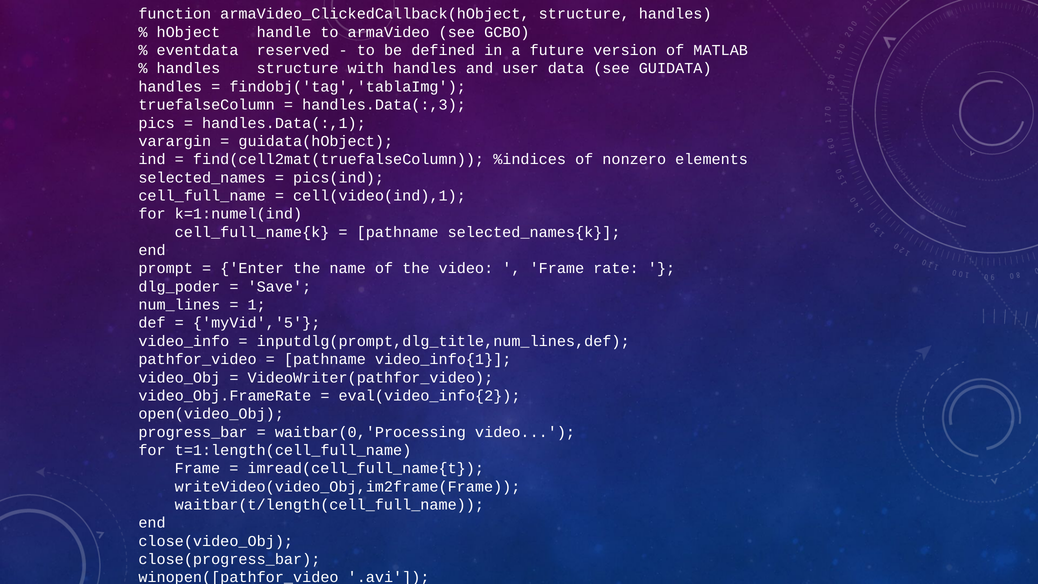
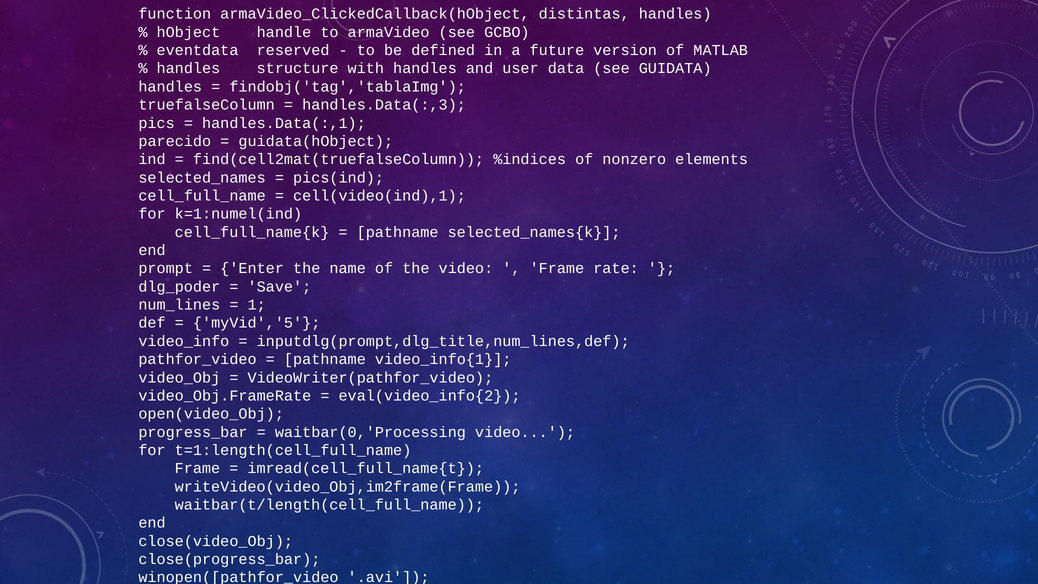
armaVideo_ClickedCallback(hObject structure: structure -> distintas (584, 14)
varargin: varargin -> parecido (175, 141)
